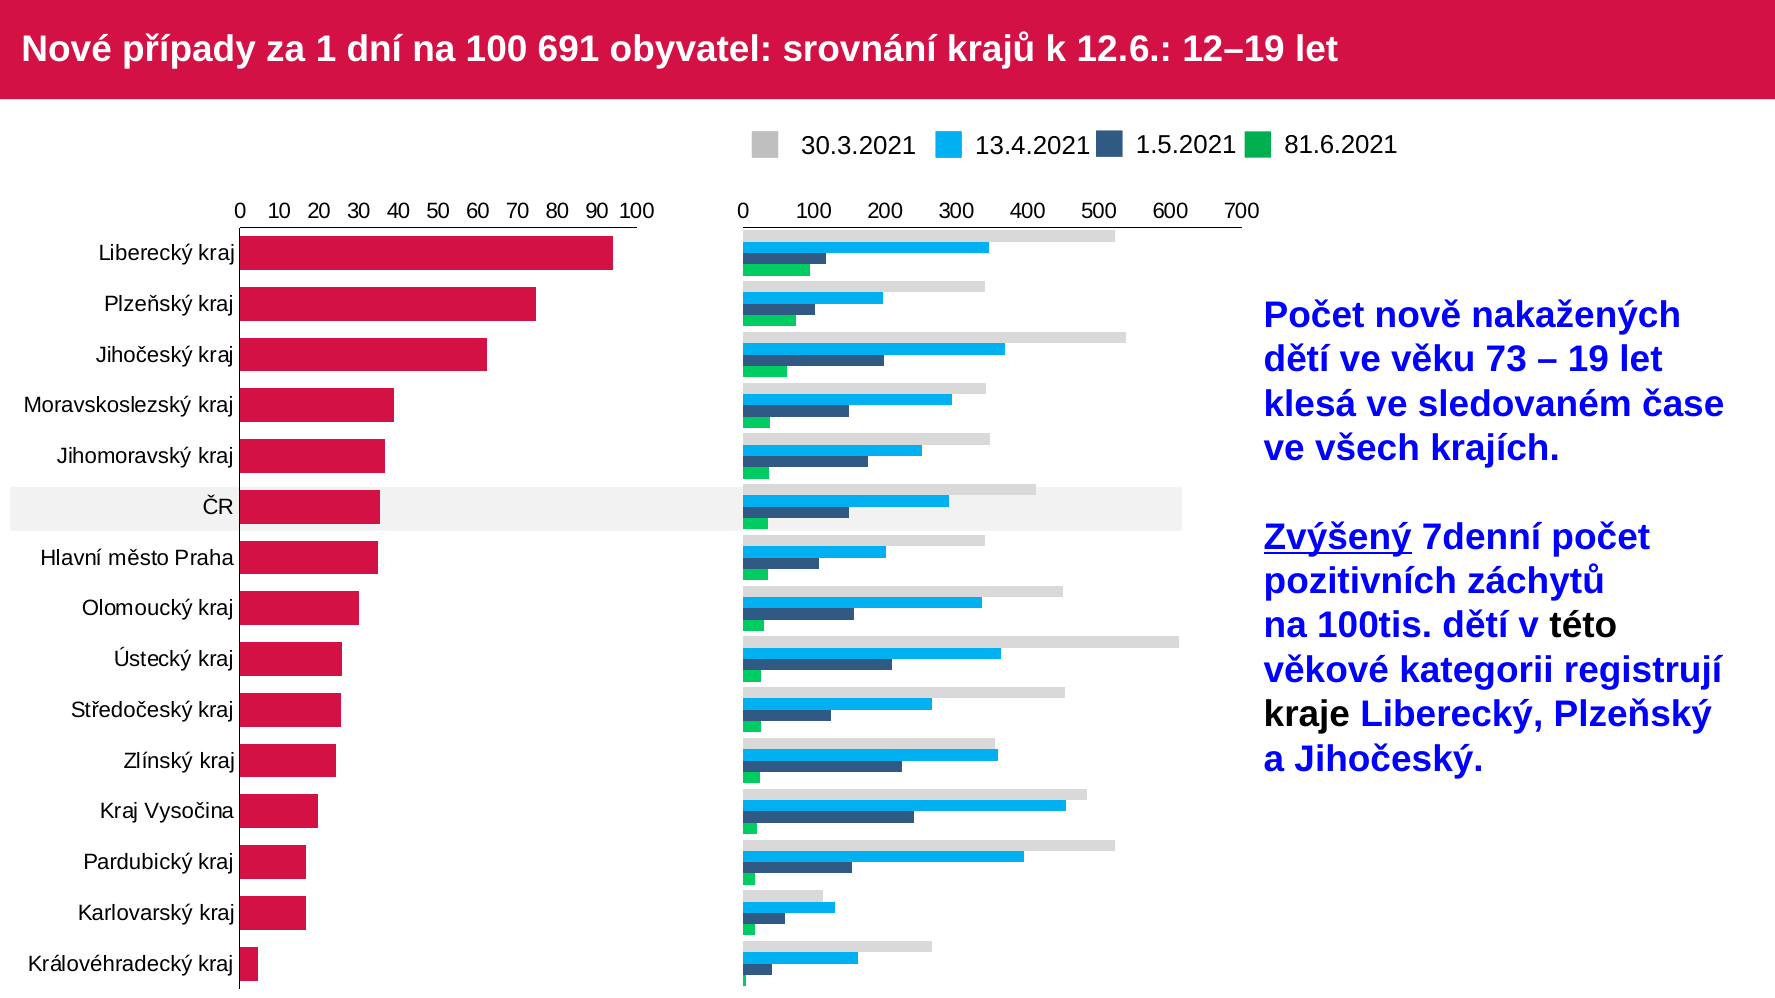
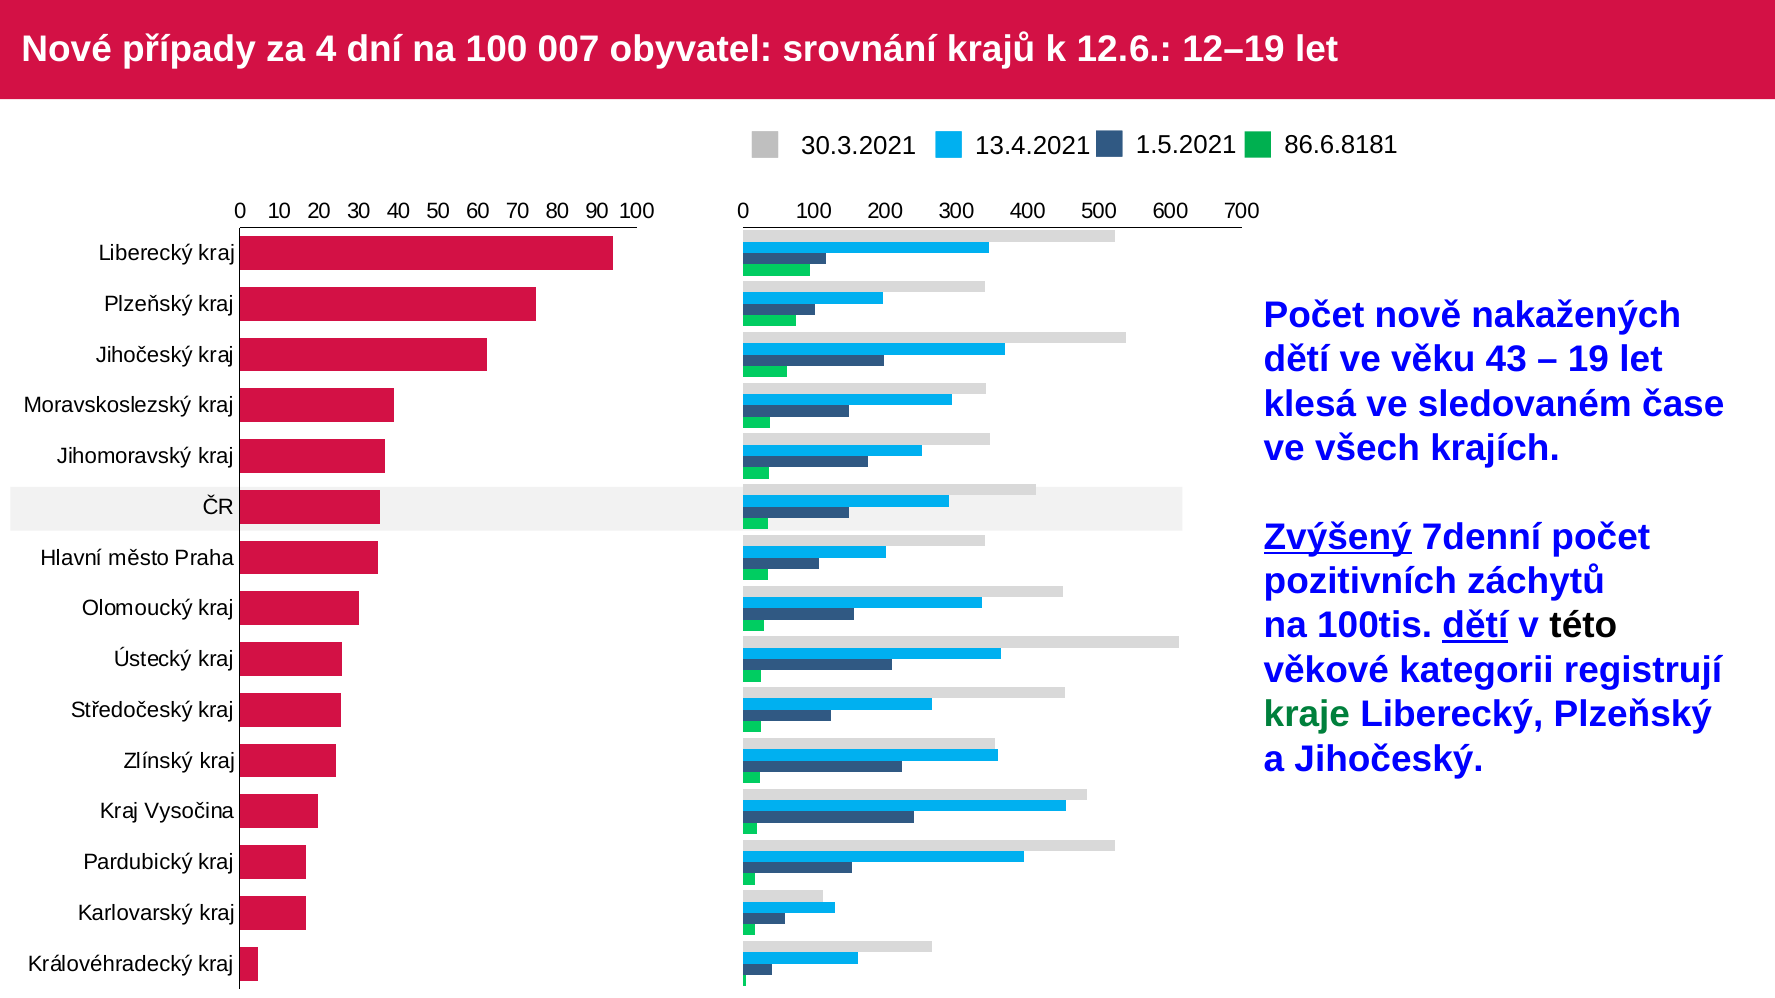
1: 1 -> 4 (326, 49)
691: 691 -> 007 (569, 49)
81.6.2021: 81.6.2021 -> 86.6.8181 (1341, 145)
73: 73 -> 43 (1506, 360)
dětí underline: none -> present (1475, 626)
kraje colour: black -> green (1307, 715)
